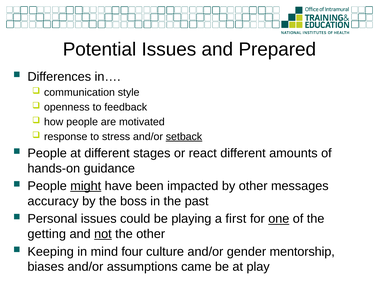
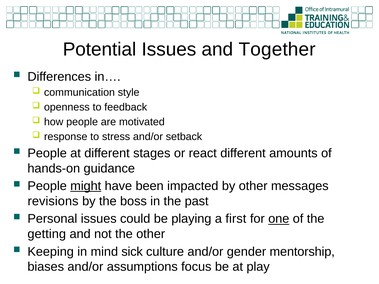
Prepared: Prepared -> Together (277, 49)
setback underline: present -> none (184, 137)
accuracy: accuracy -> revisions (53, 201)
not underline: present -> none (103, 234)
four: four -> sick (132, 252)
came: came -> focus (196, 267)
